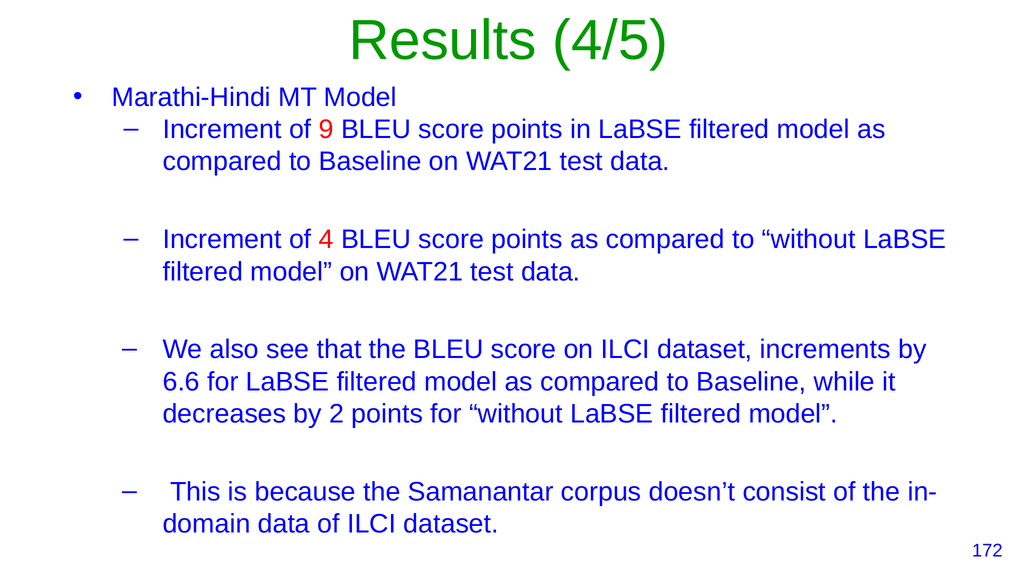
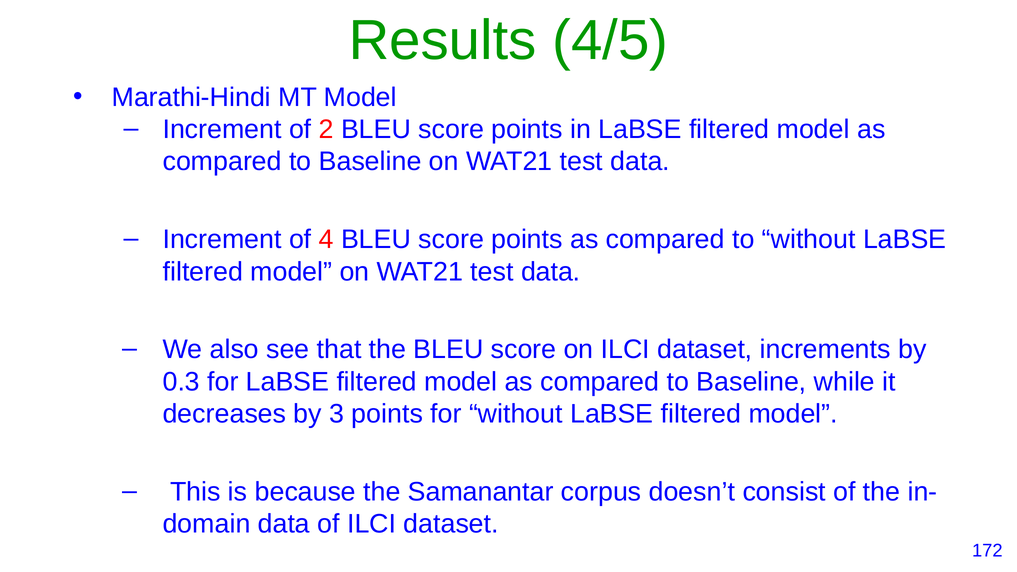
9: 9 -> 2 (326, 129)
6.6: 6.6 -> 0.3 (181, 382)
2: 2 -> 3 (337, 414)
